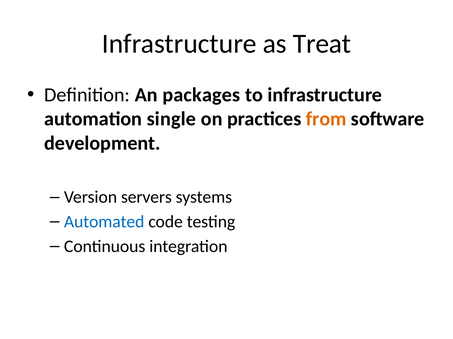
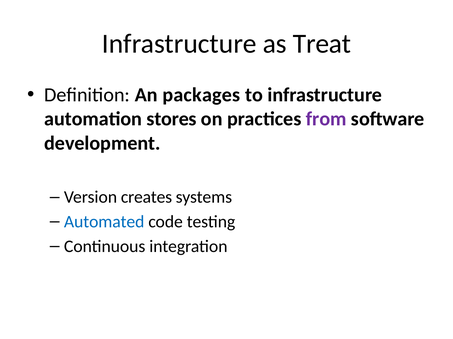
single: single -> stores (172, 119)
from colour: orange -> purple (326, 119)
servers: servers -> creates (146, 198)
